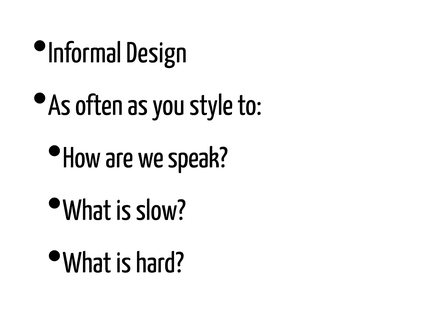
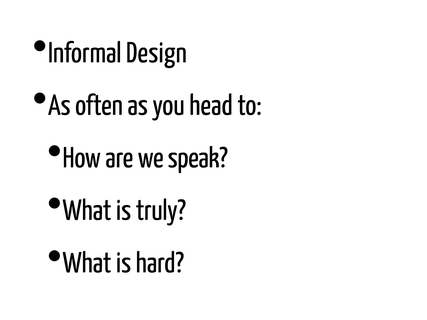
style: style -> head (211, 105)
slow: slow -> truly (161, 210)
